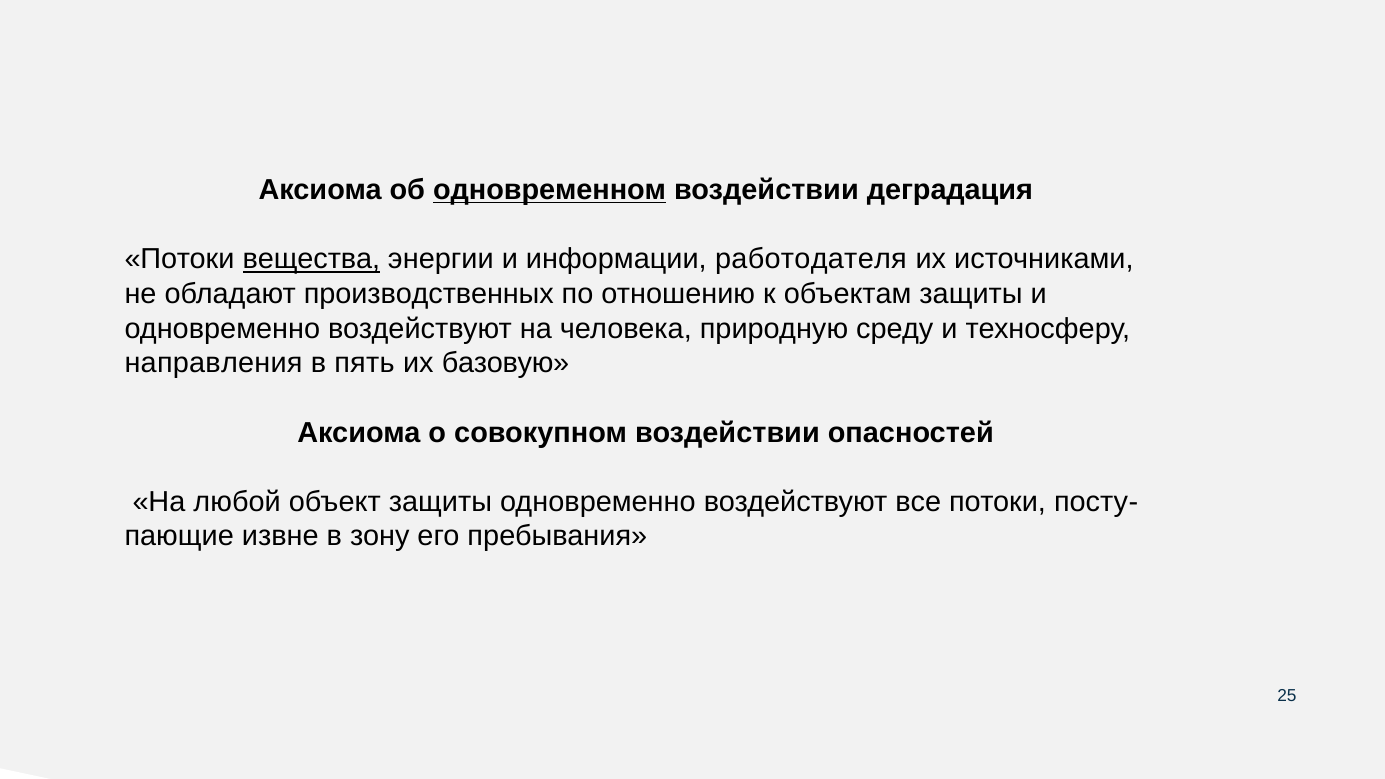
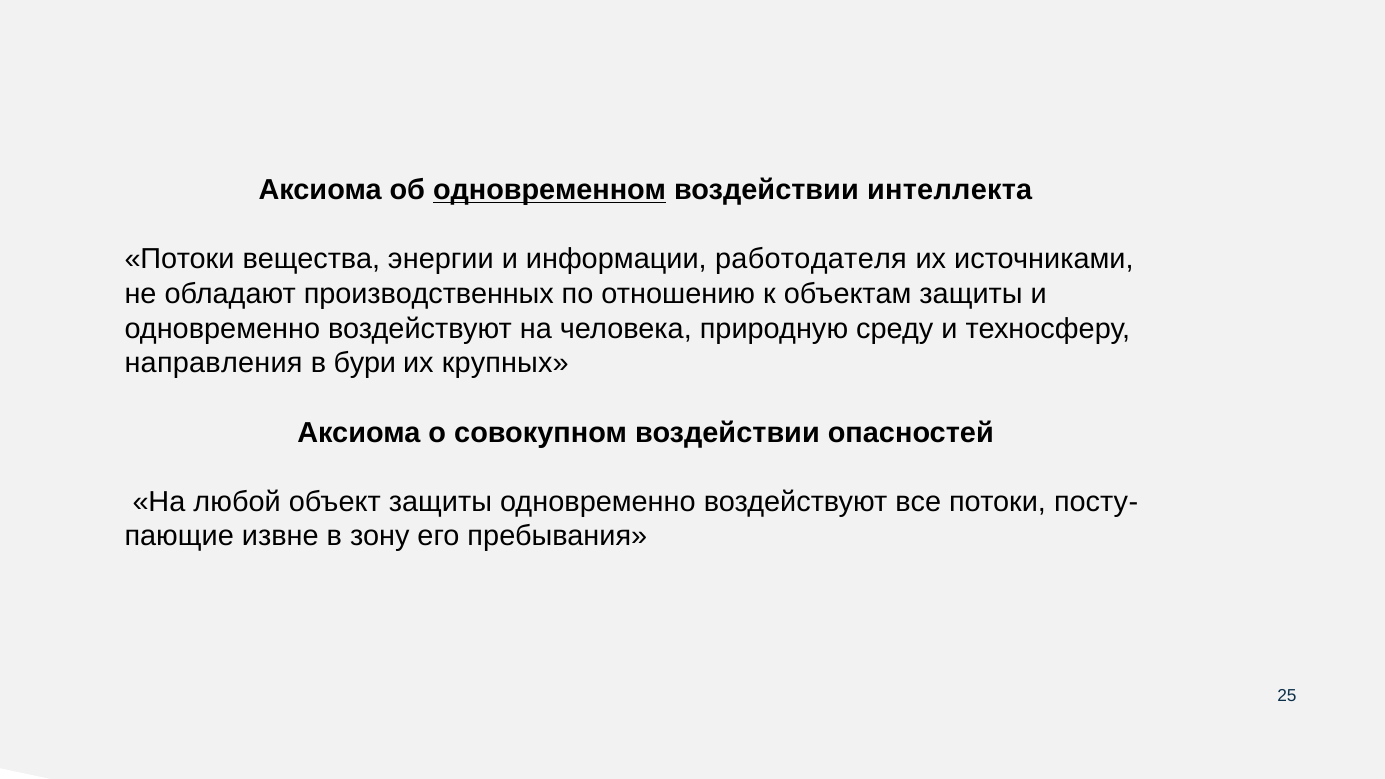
деградация: деградация -> интеллекта (950, 190)
вещества underline: present -> none (311, 259)
пять: пять -> бури (365, 363)
базовую: базовую -> крупных (505, 363)
